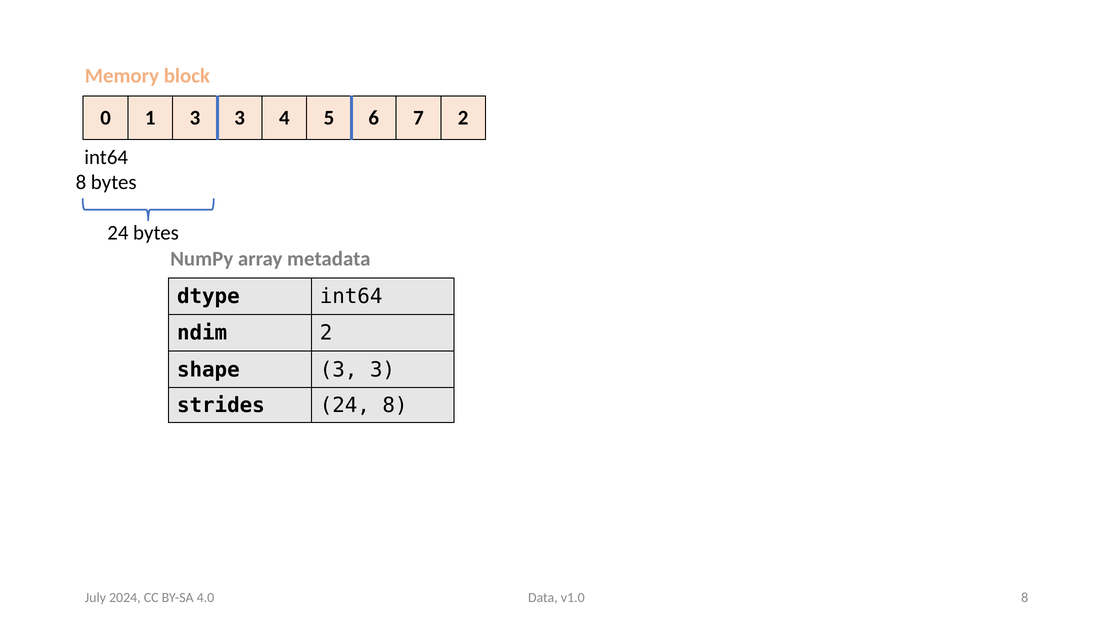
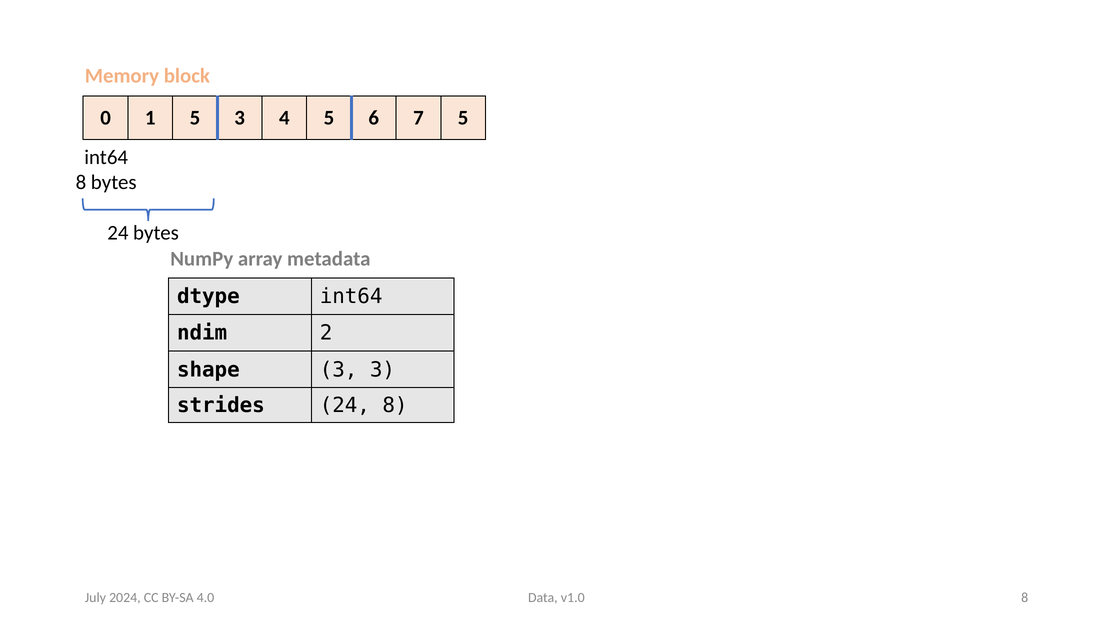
1 3: 3 -> 5 (195, 118)
7 2: 2 -> 5 (463, 118)
